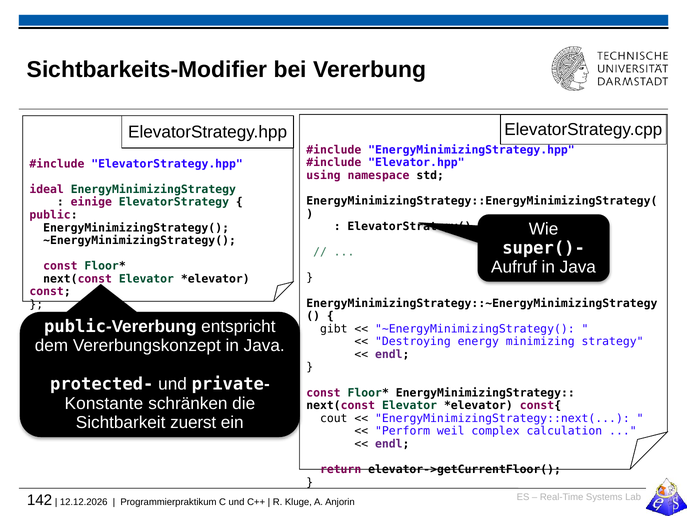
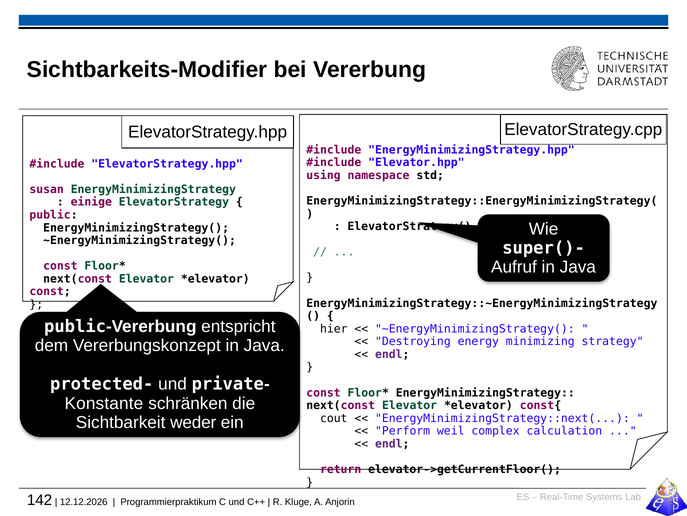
ideal: ideal -> susan (47, 189)
gibt: gibt -> hier (334, 328)
zuerst: zuerst -> weder (193, 422)
